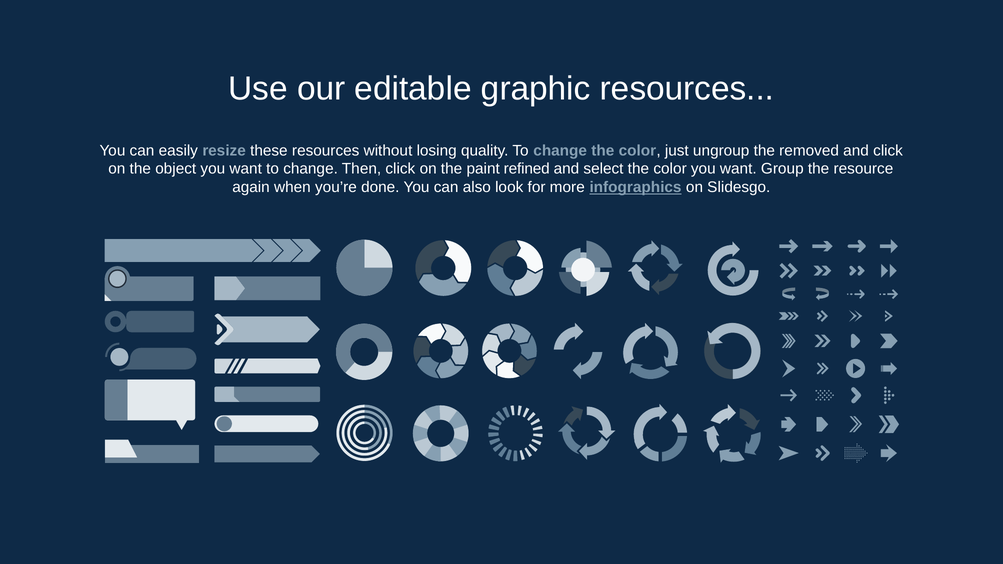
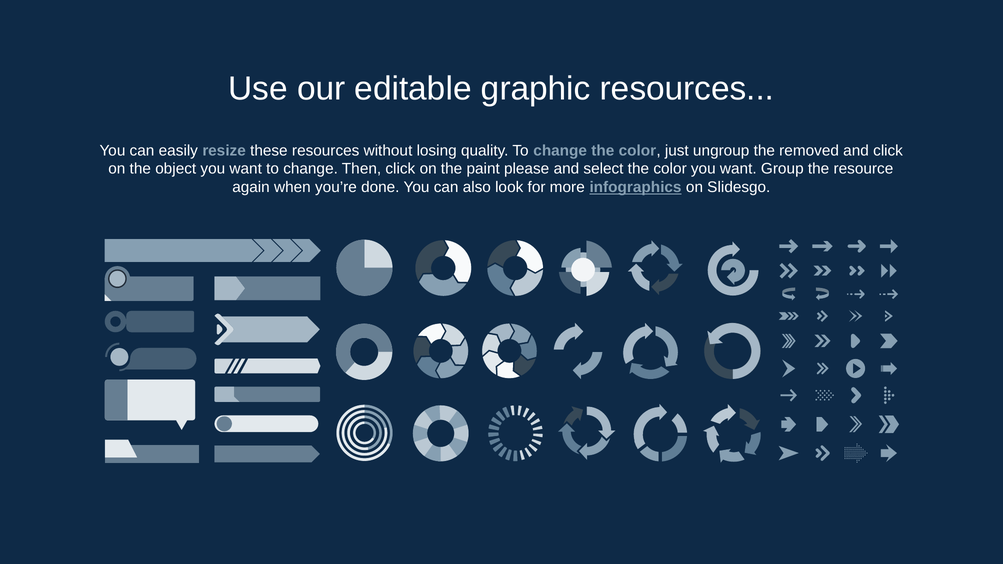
refined: refined -> please (527, 169)
